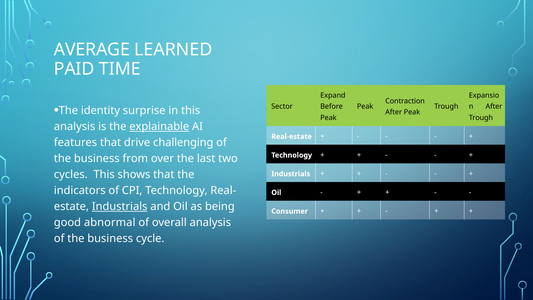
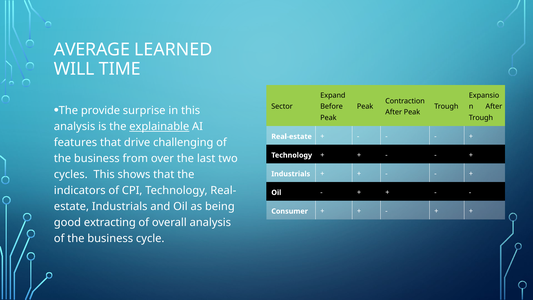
PAID: PAID -> WILL (74, 69)
identity: identity -> provide (101, 110)
Industrials underline: present -> none (120, 206)
abnormal: abnormal -> extracting (110, 222)
